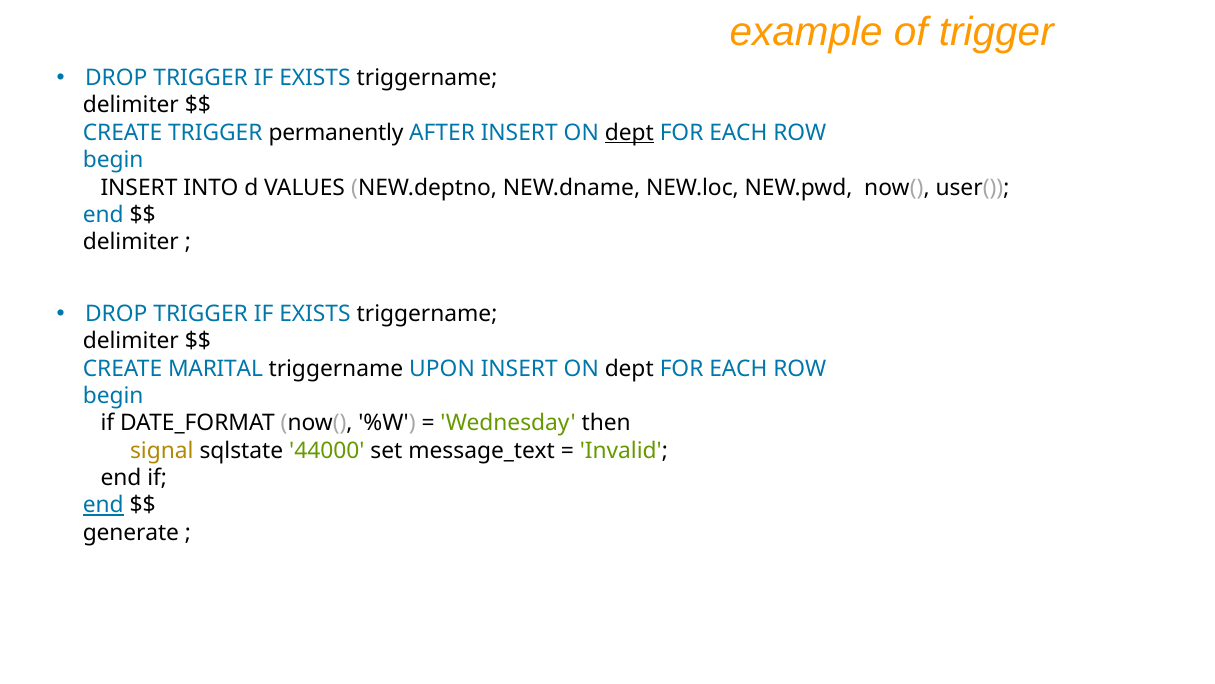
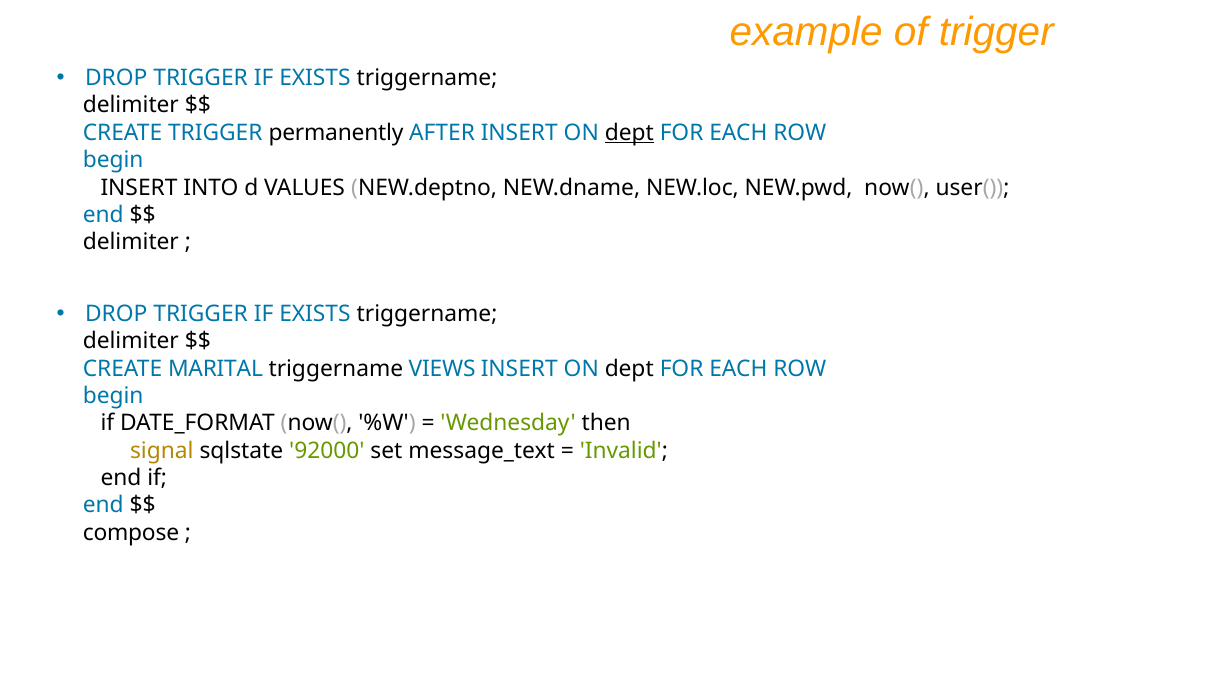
UPON: UPON -> VIEWS (442, 368)
44000: 44000 -> 92000 (327, 450)
end underline: present -> none (103, 505)
generate: generate -> compose (131, 532)
